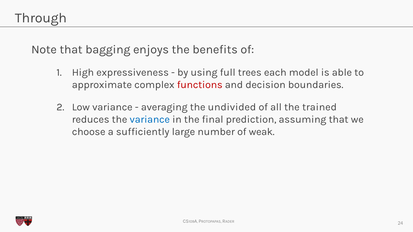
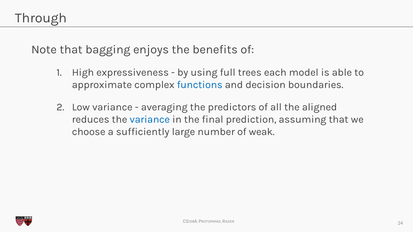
functions colour: red -> blue (200, 85)
undivided: undivided -> predictors (232, 107)
trained: trained -> aligned (320, 107)
